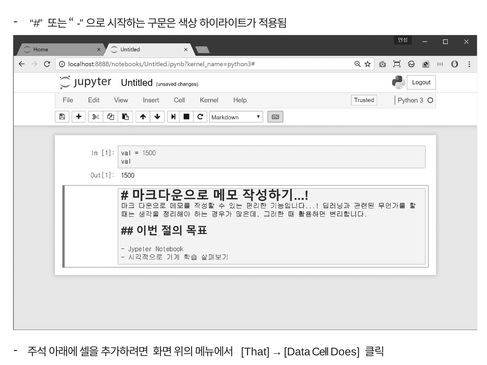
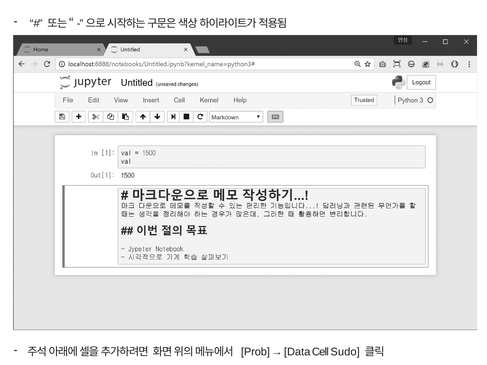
That: That -> Prob (255, 352)
Does: Does -> Sudo (345, 352)
